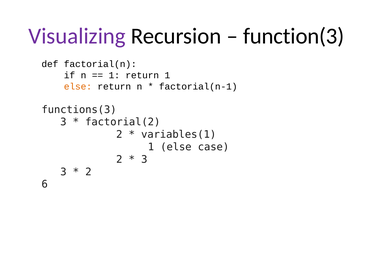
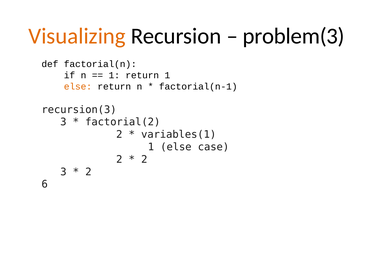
Visualizing colour: purple -> orange (77, 36)
function(3: function(3 -> problem(3 (294, 36)
functions(3: functions(3 -> recursion(3 (79, 109)
3: 3 -> 2 (144, 159)
